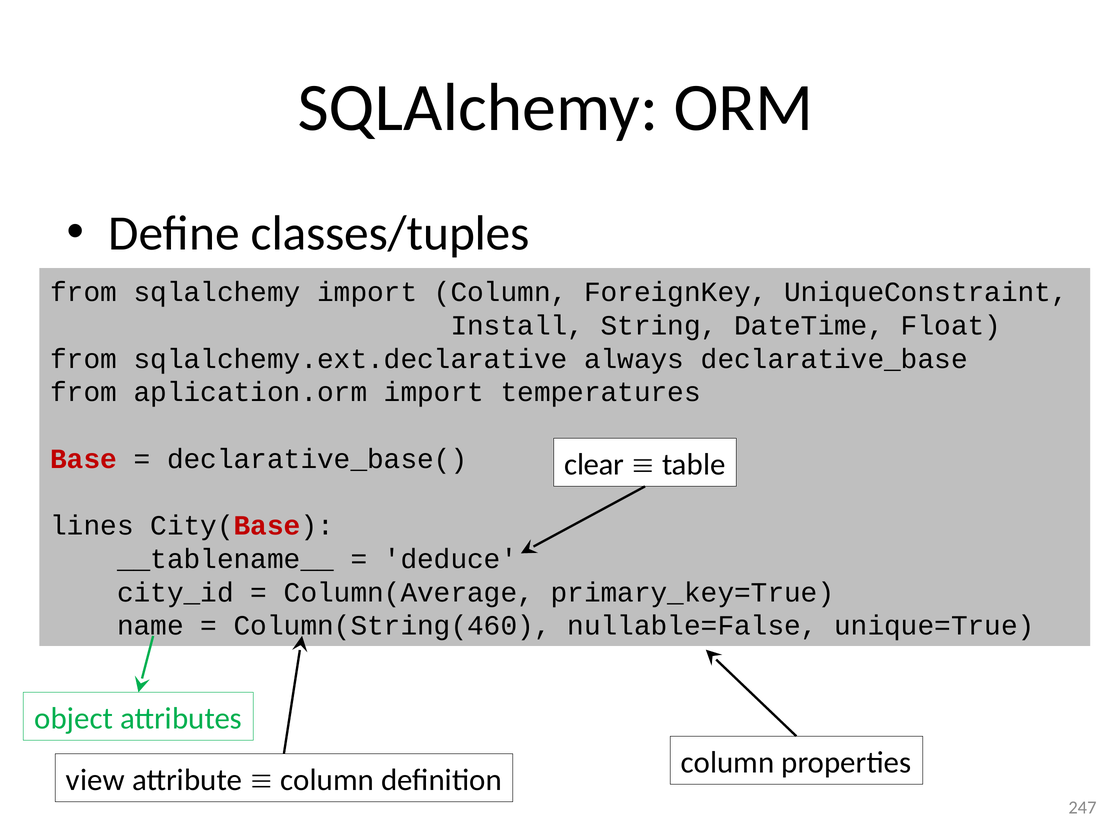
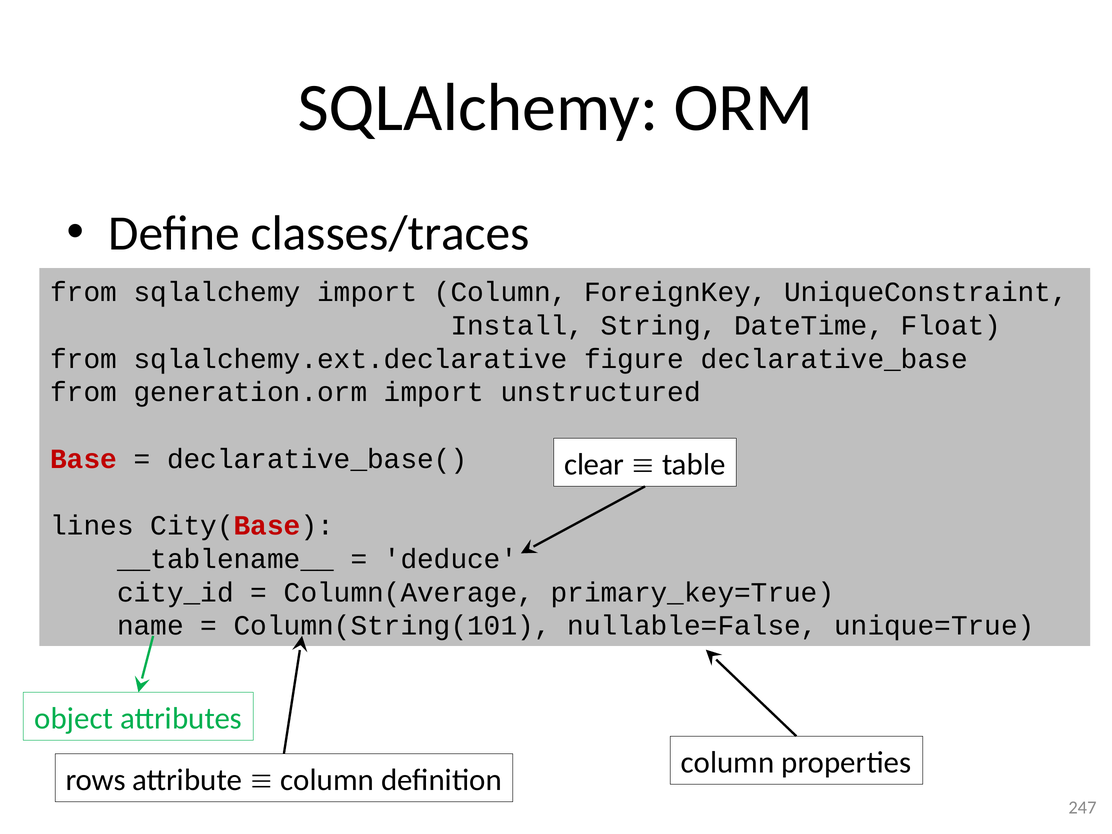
classes/tuples: classes/tuples -> classes/traces (390, 233)
always: always -> figure (634, 359)
aplication.orm: aplication.orm -> generation.orm (250, 392)
temperatures: temperatures -> unstructured (601, 392)
Column(String(460: Column(String(460 -> Column(String(101 (392, 626)
view: view -> rows (96, 780)
